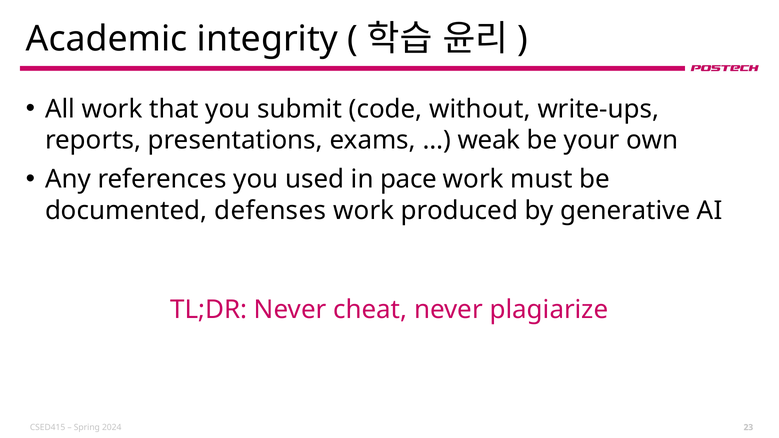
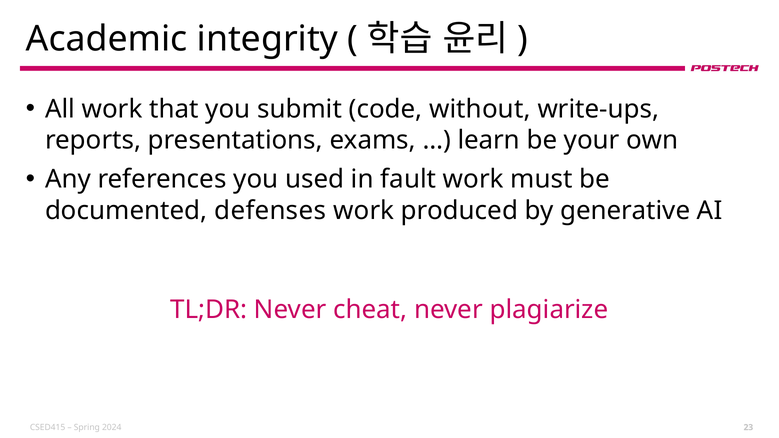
weak: weak -> learn (489, 140)
pace: pace -> fault (408, 179)
